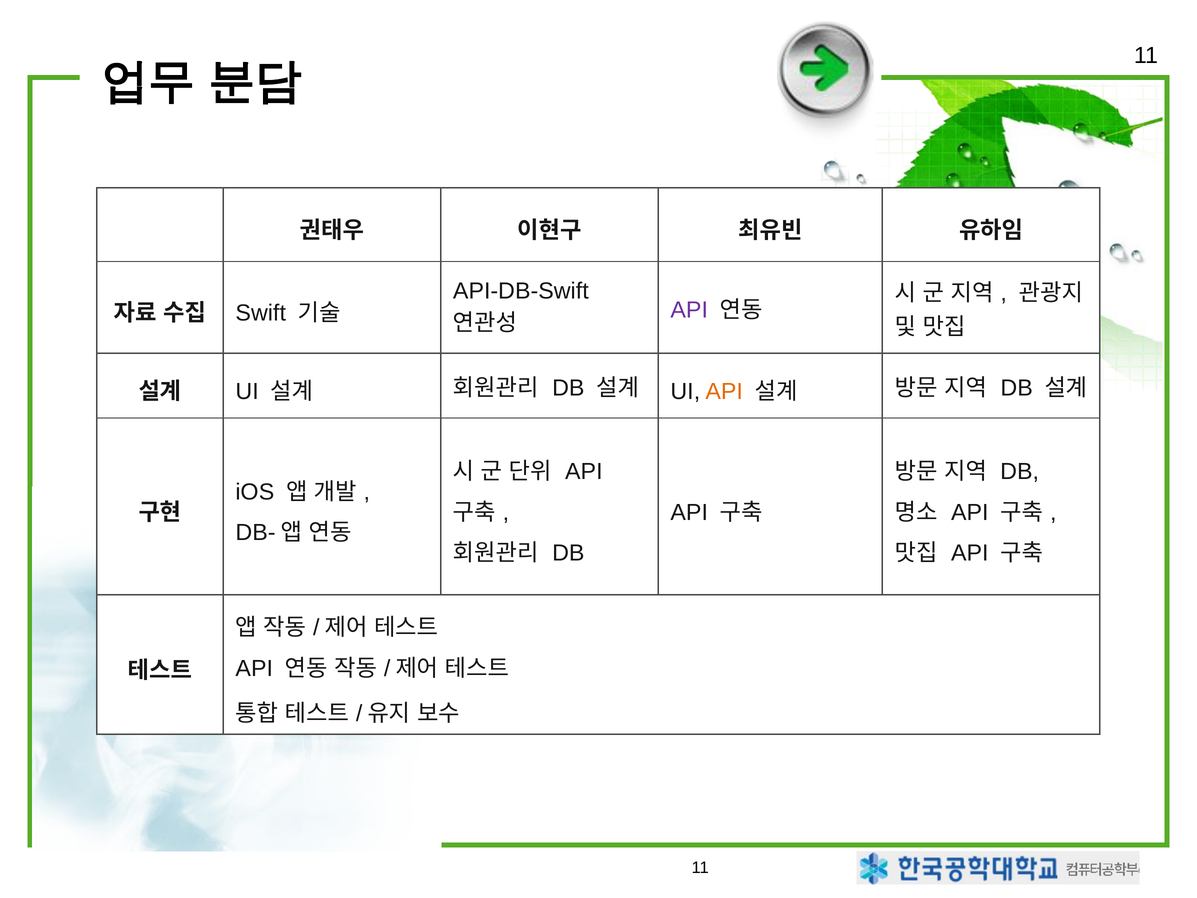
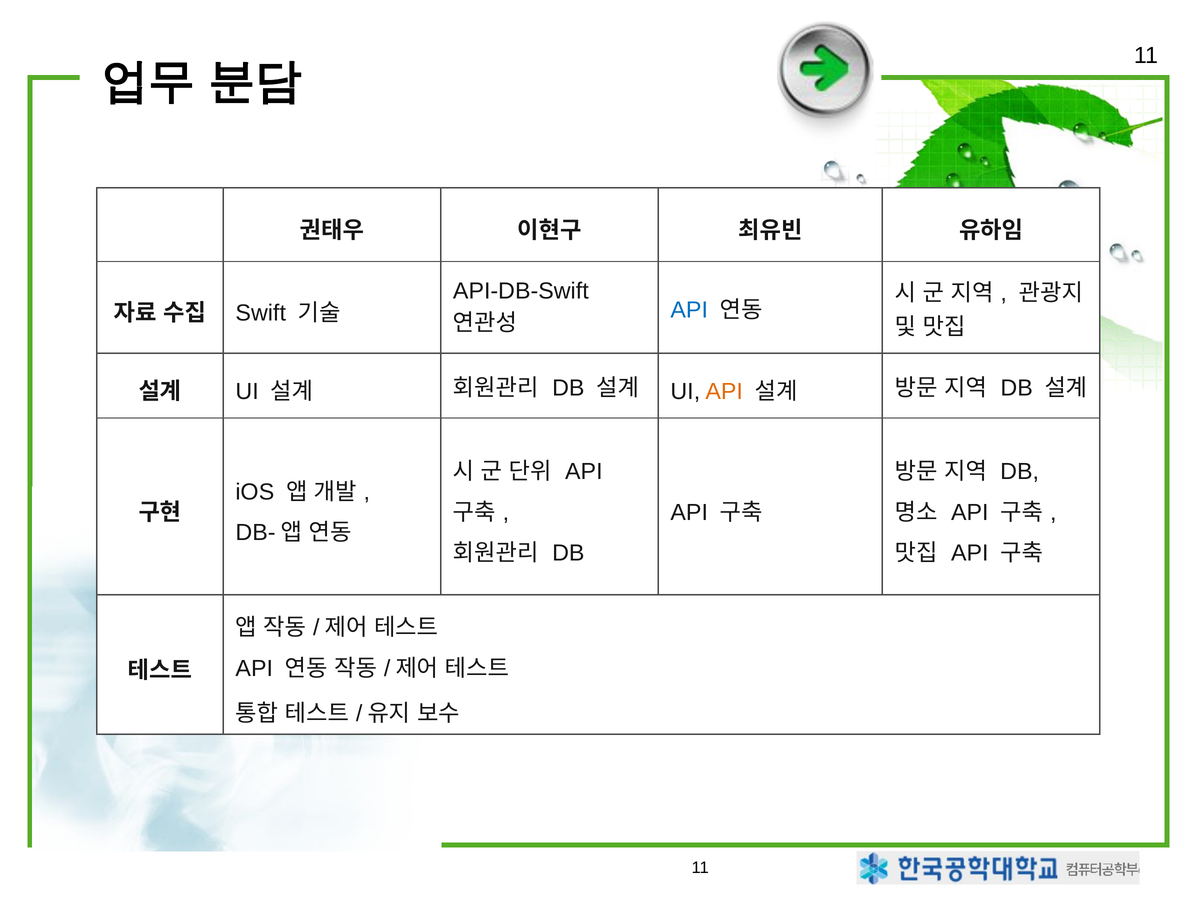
API colour: purple -> blue (689, 310)
